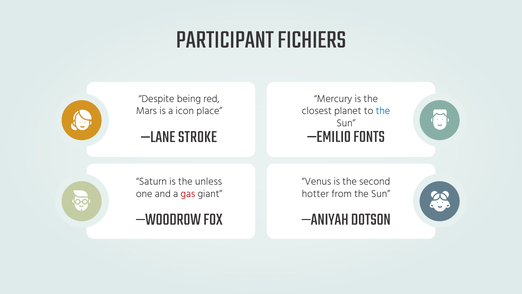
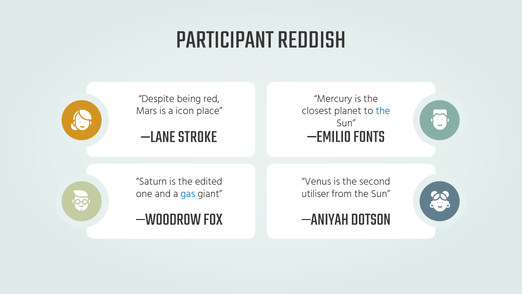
FICHIERS: FICHIERS -> REDDISH (312, 39)
unless: unless -> edited (209, 181)
gas colour: red -> blue (188, 194)
hotter: hotter -> utiliser (315, 194)
